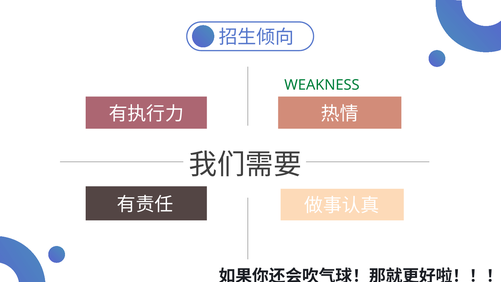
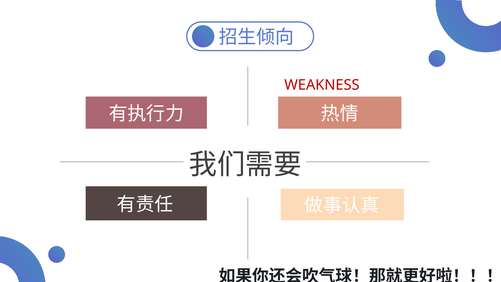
WEAKNESS colour: green -> red (322, 85)
